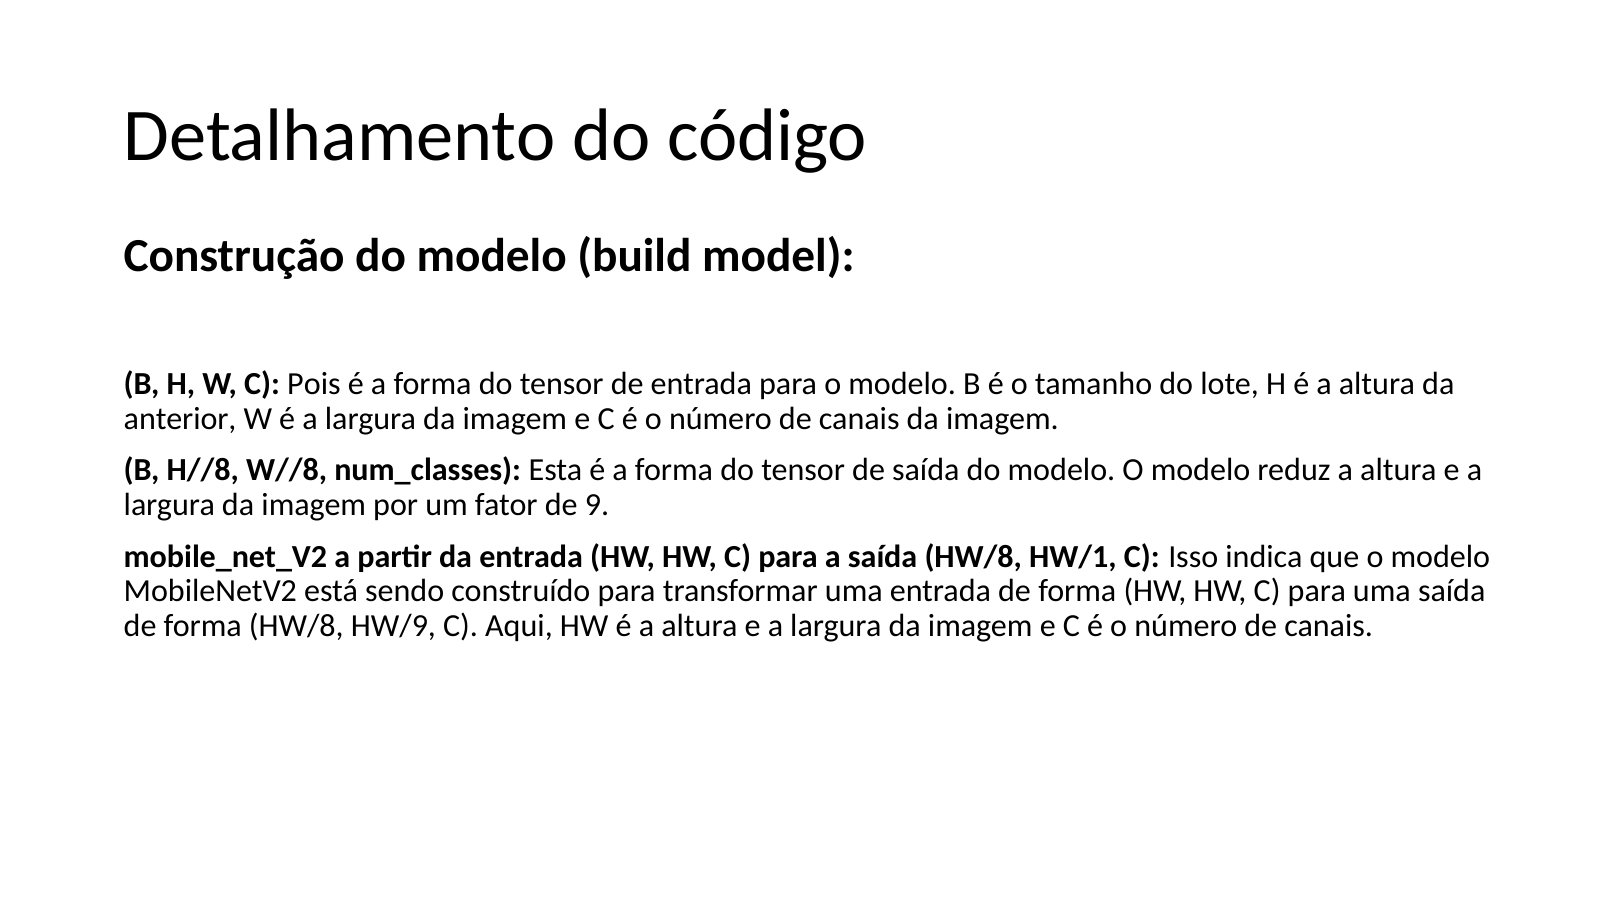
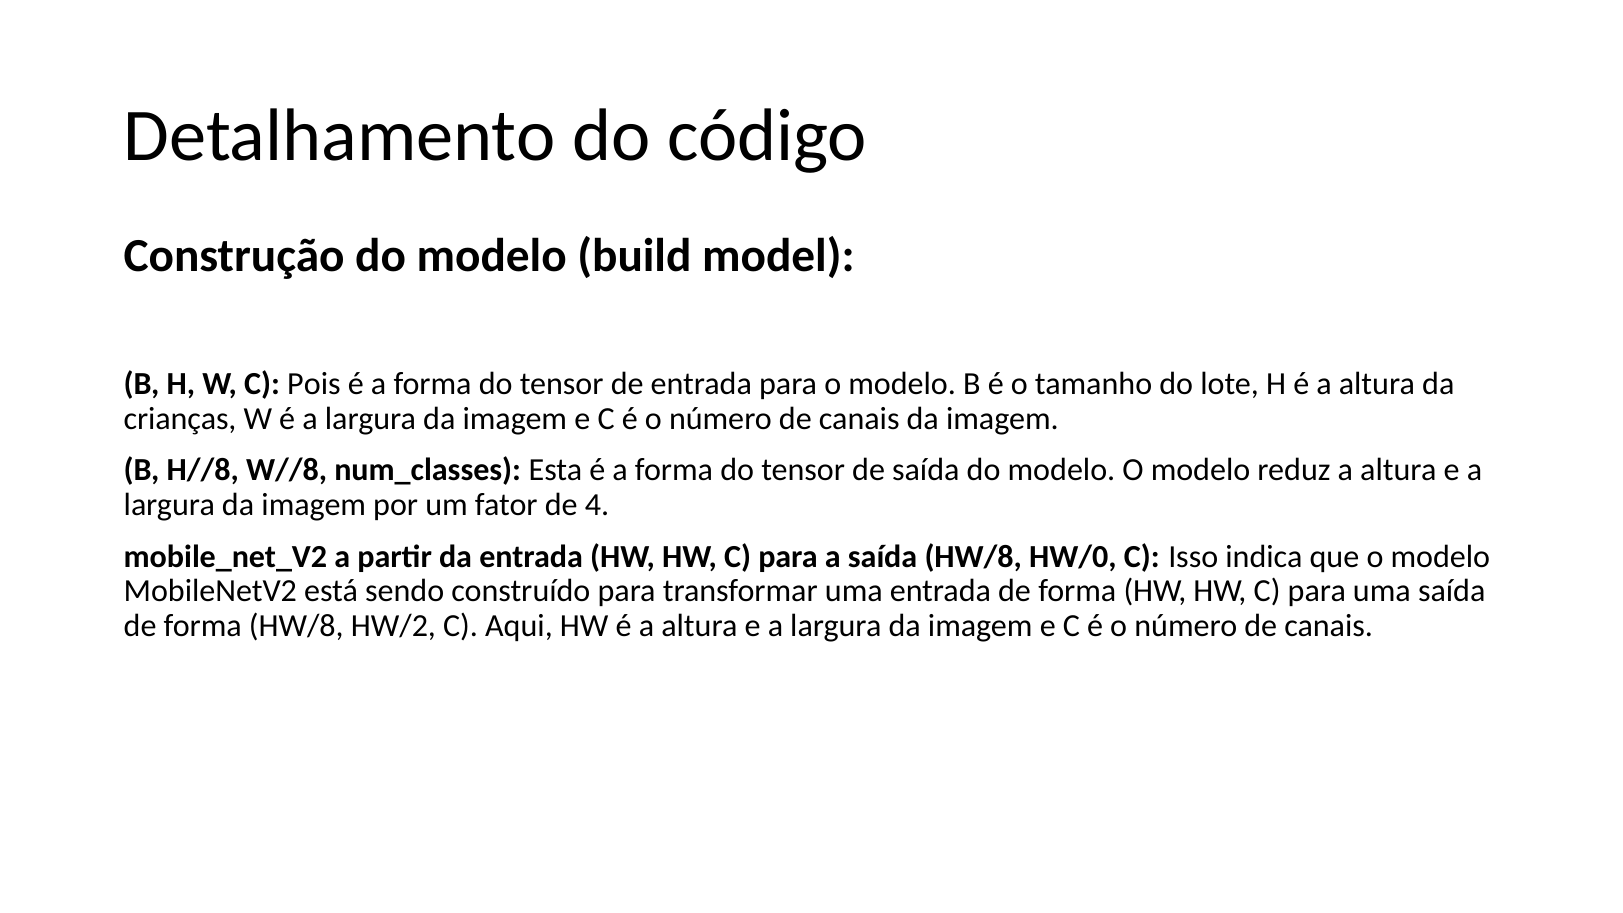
anterior: anterior -> crianças (180, 419)
9: 9 -> 4 (597, 505)
HW/1: HW/1 -> HW/0 (1073, 557)
HW/9: HW/9 -> HW/2 (393, 626)
